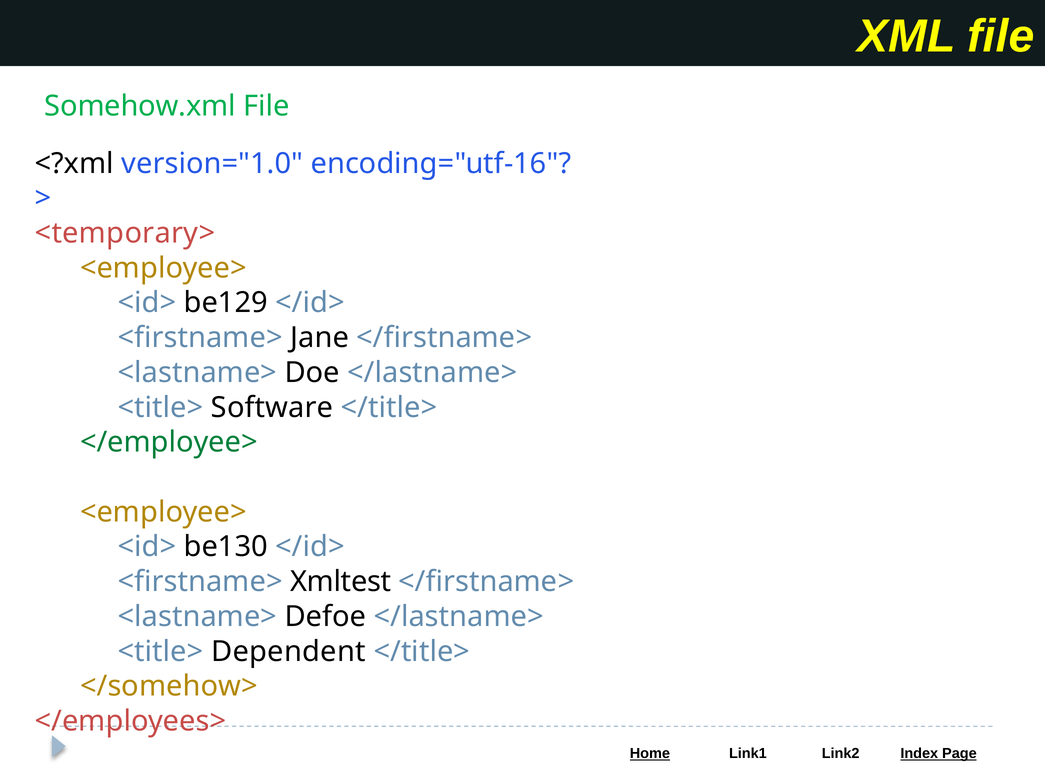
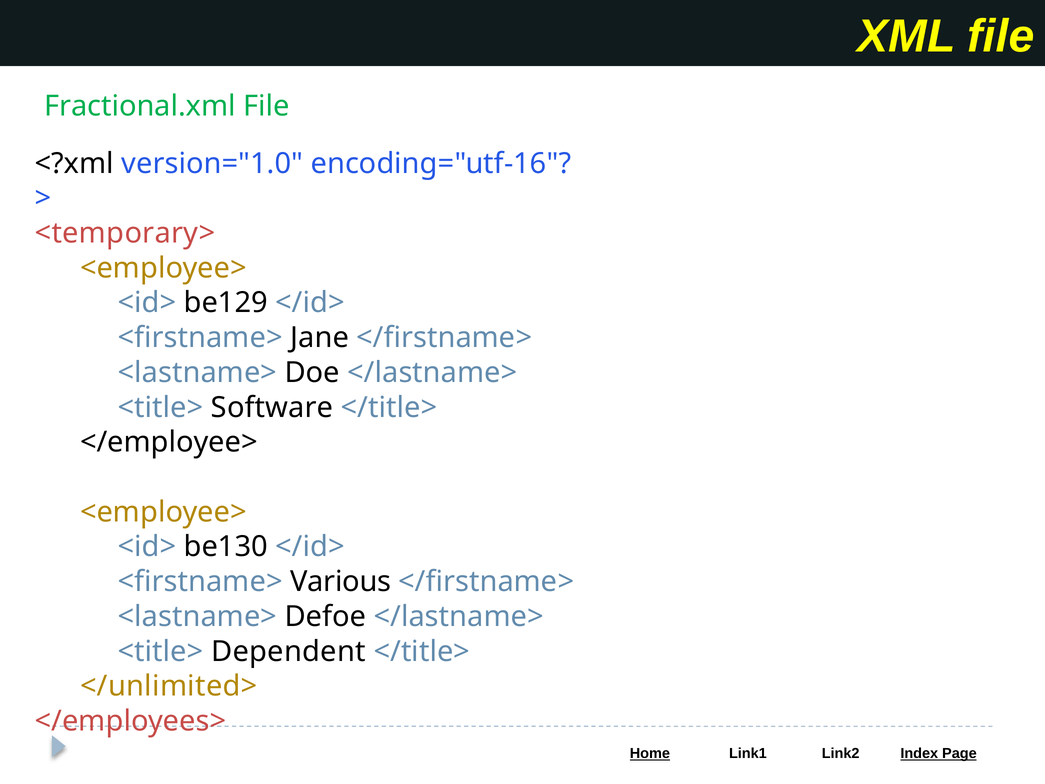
Somehow.xml: Somehow.xml -> Fractional.xml (140, 106)
</employee> colour: green -> black (169, 442)
Xmltest: Xmltest -> Various (341, 582)
</somehow>: </somehow> -> </unlimited> (169, 686)
